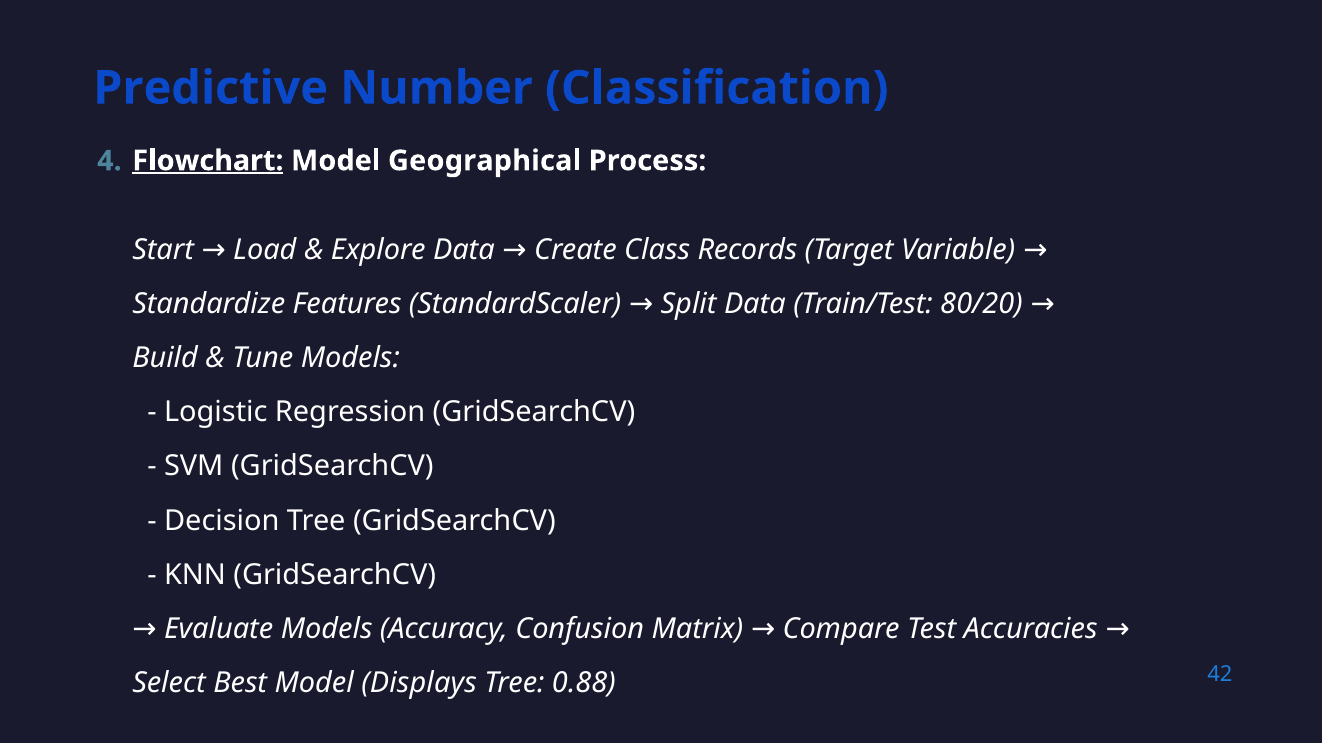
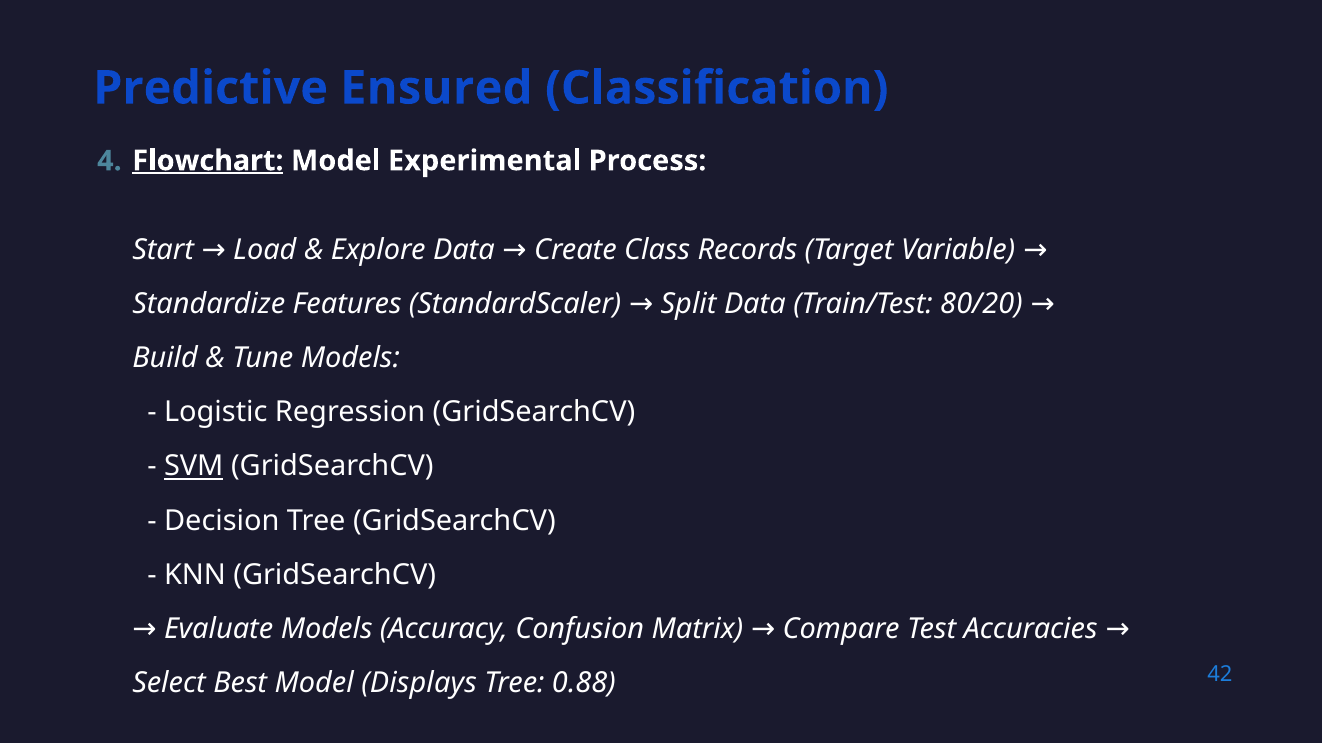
Number: Number -> Ensured (436, 88)
Geographical: Geographical -> Experimental (485, 161)
SVM underline: none -> present (194, 467)
